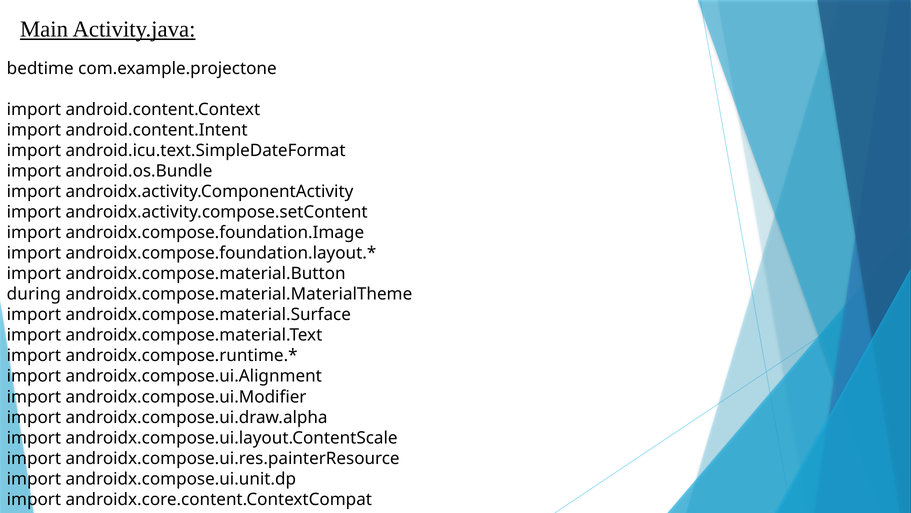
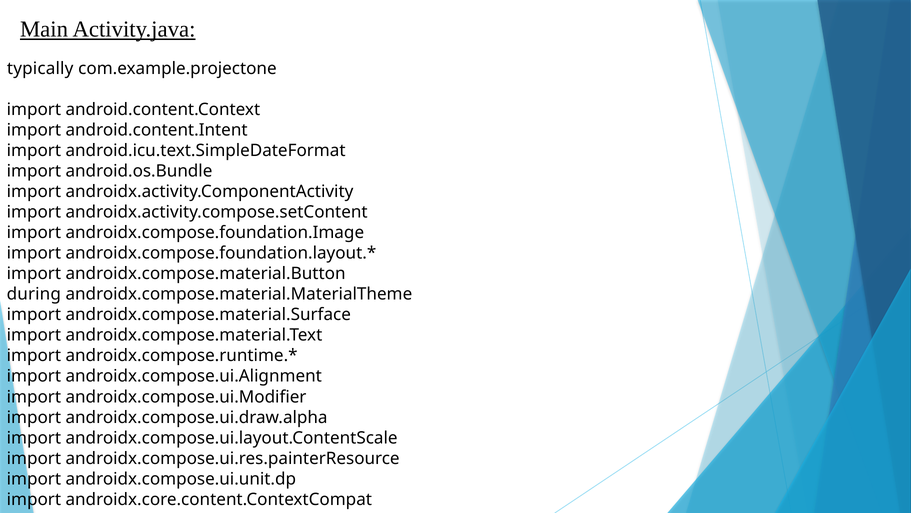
bedtime: bedtime -> typically (40, 68)
